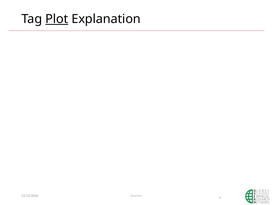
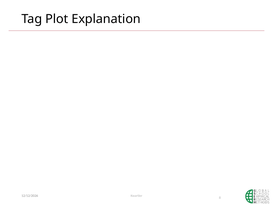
Plot underline: present -> none (57, 19)
